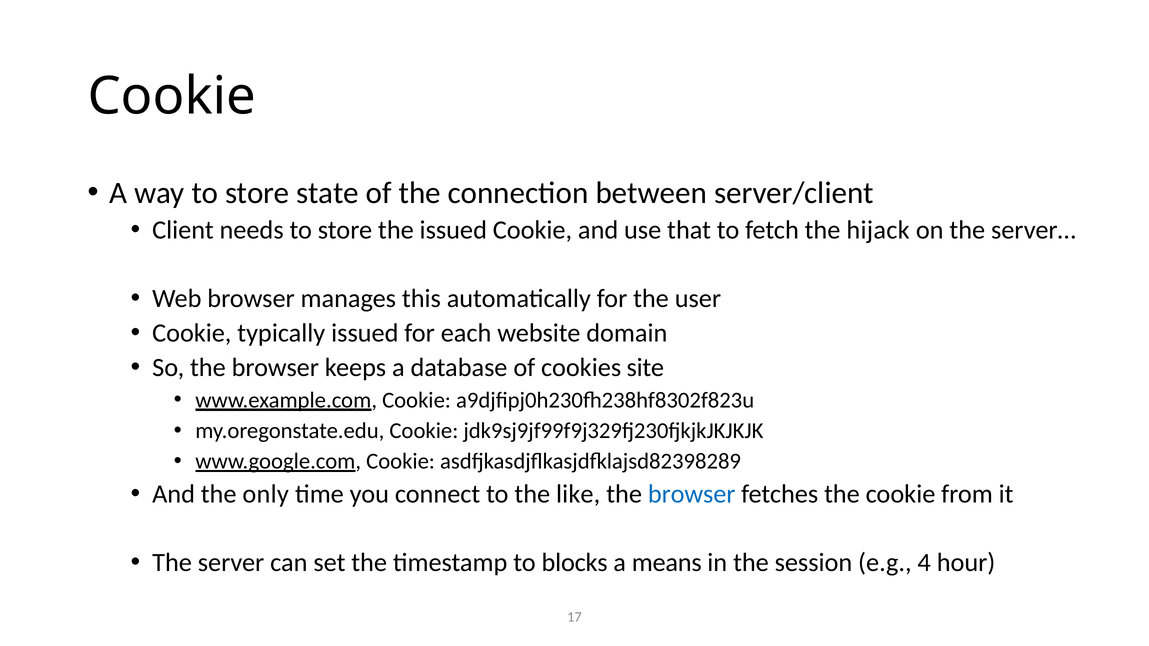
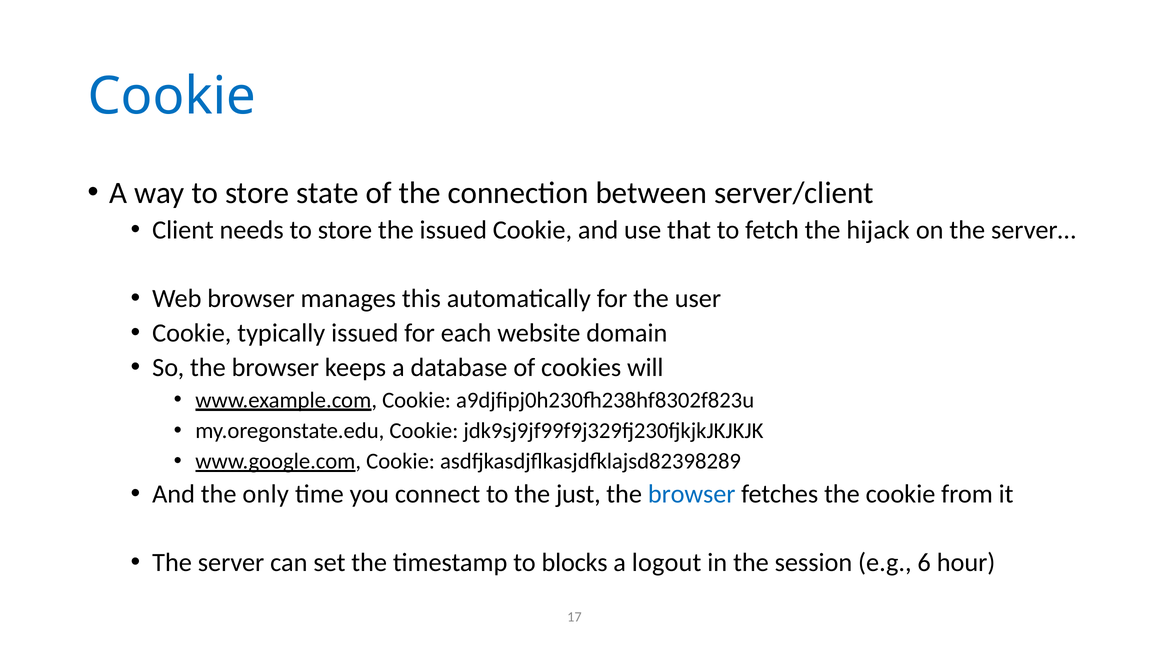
Cookie colour: black -> blue (172, 97)
site: site -> will (645, 368)
like: like -> just (578, 494)
means: means -> logout (667, 563)
4: 4 -> 6 (924, 563)
